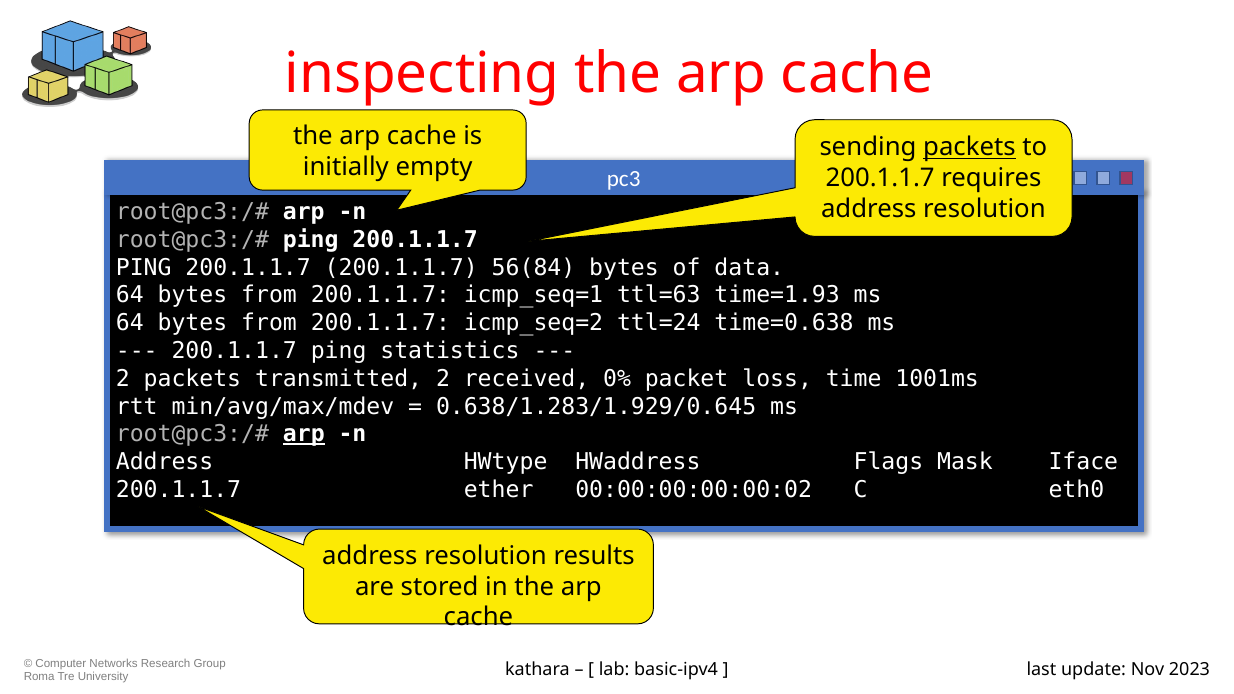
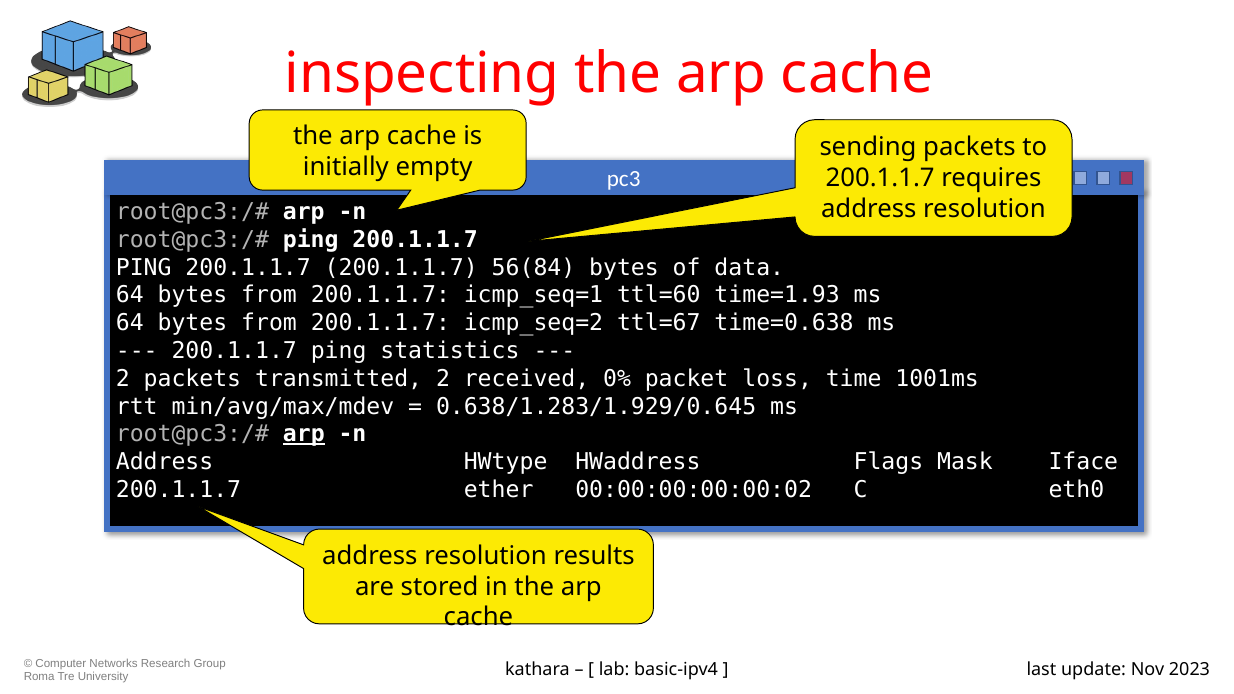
packets underline: present -> none (969, 147)
ttl=63: ttl=63 -> ttl=60 (659, 295)
ttl=24: ttl=24 -> ttl=67 (659, 323)
